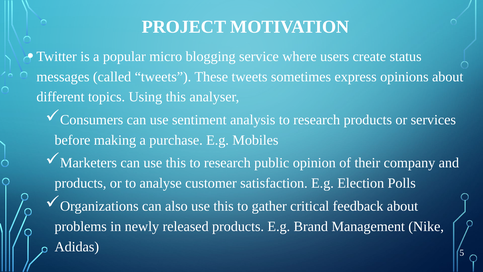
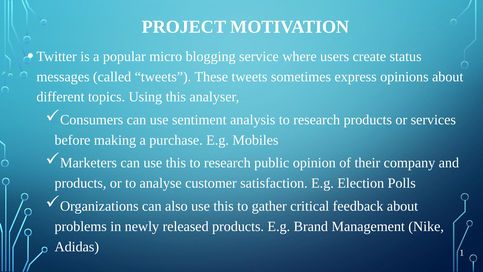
5: 5 -> 1 (462, 253)
